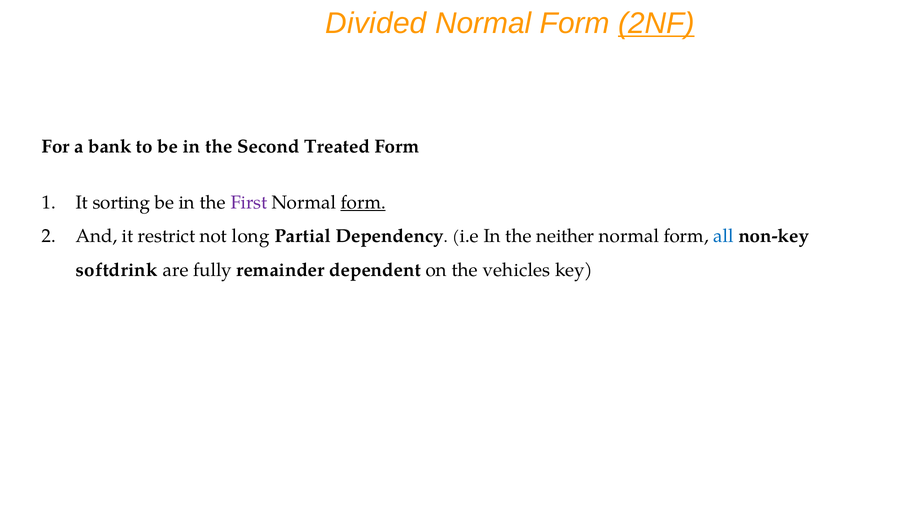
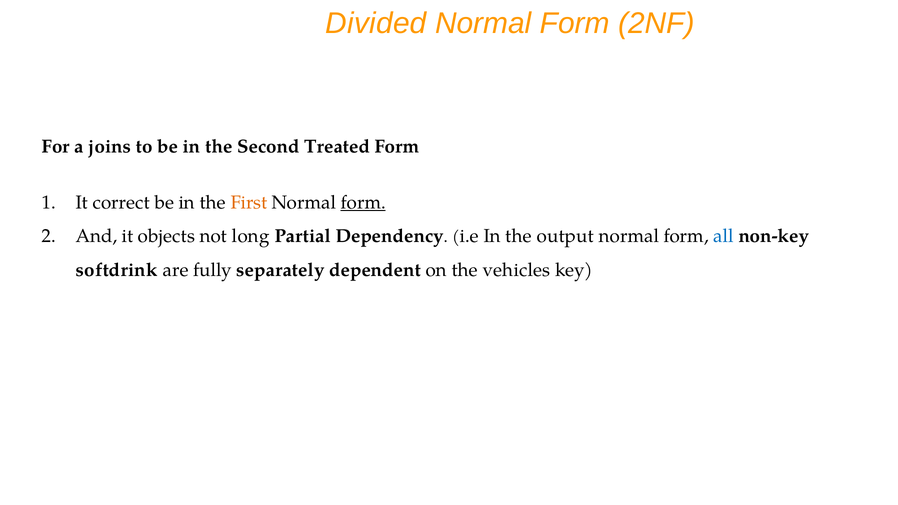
2NF underline: present -> none (656, 23)
bank: bank -> joins (110, 146)
sorting: sorting -> correct (121, 203)
First colour: purple -> orange (249, 203)
restrict: restrict -> objects (167, 236)
neither: neither -> output (565, 236)
remainder: remainder -> separately (280, 270)
